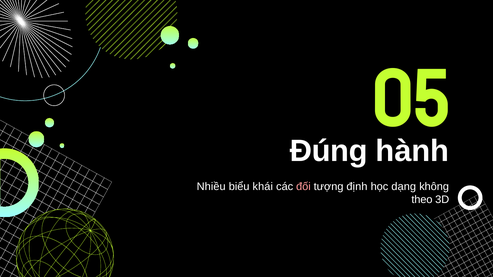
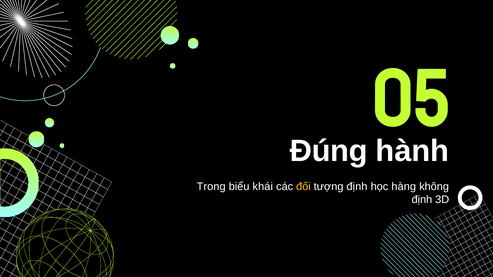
Nhiều: Nhiều -> Trong (211, 187)
đối colour: pink -> yellow (303, 187)
dạng: dạng -> hàng (404, 187)
theo: theo -> định (422, 200)
